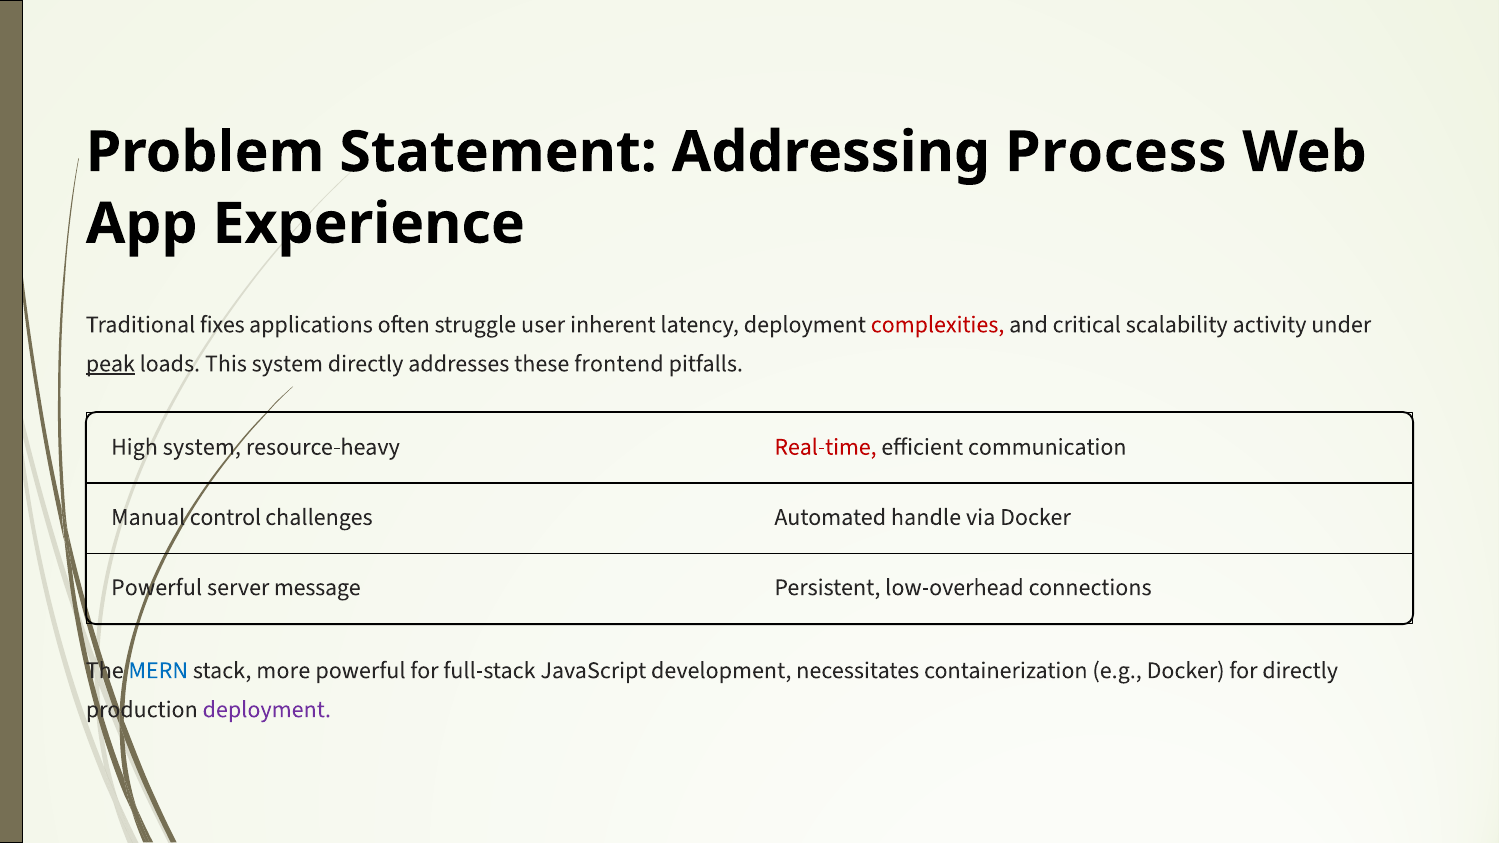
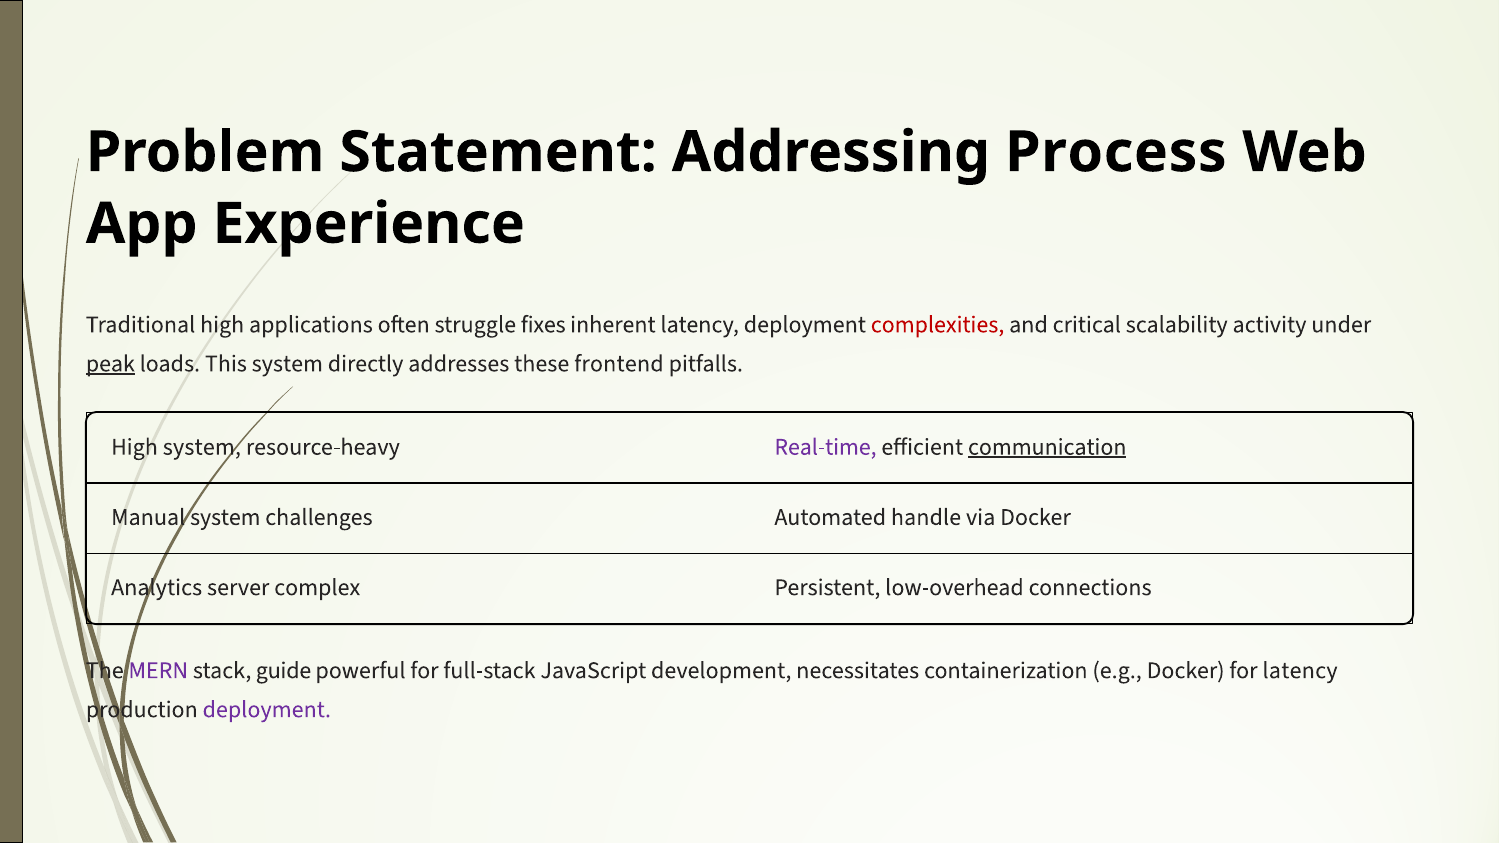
Traditional fixes: fixes -> high (222, 324)
user: user -> fixes (543, 324)
Real-time colour: red -> purple (825, 447)
communication underline: none -> present (1047, 447)
Manual control: control -> system (225, 517)
Powerful: Powerful -> Analytics (157, 587)
message: message -> complex (317, 587)
MERN colour: blue -> purple (158, 670)
more: more -> guide (284, 670)
for directly: directly -> latency (1300, 670)
